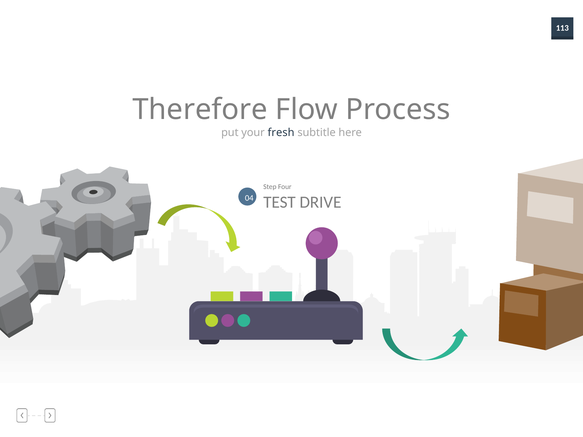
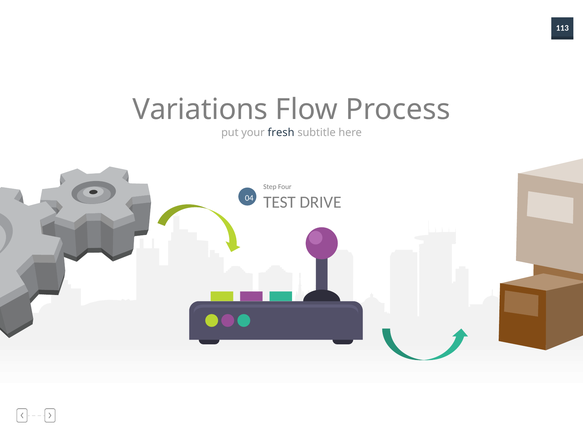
Therefore: Therefore -> Variations (200, 110)
